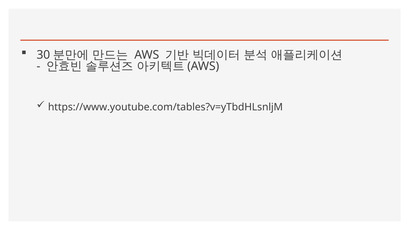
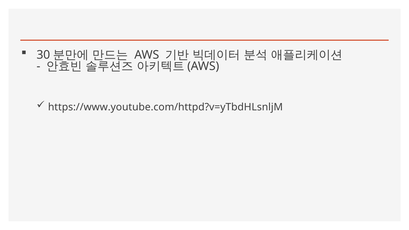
https://www.youtube.com/tables?v=yTbdHLsnljM: https://www.youtube.com/tables?v=yTbdHLsnljM -> https://www.youtube.com/httpd?v=yTbdHLsnljM (165, 107)
